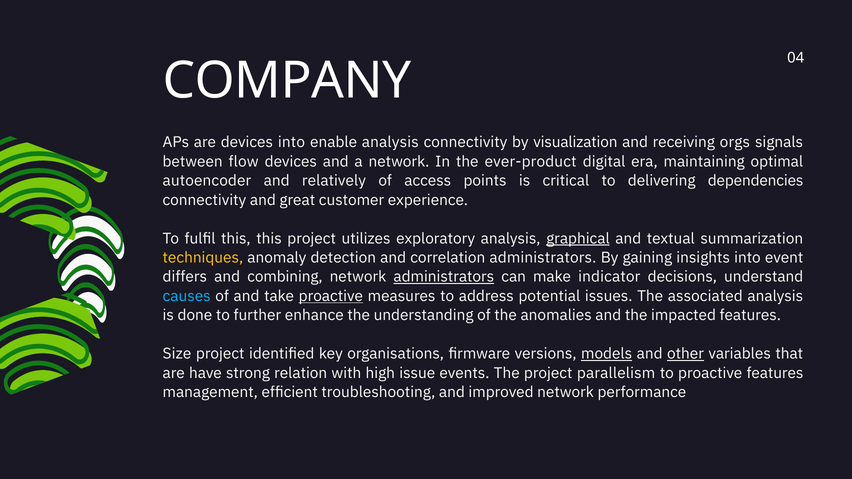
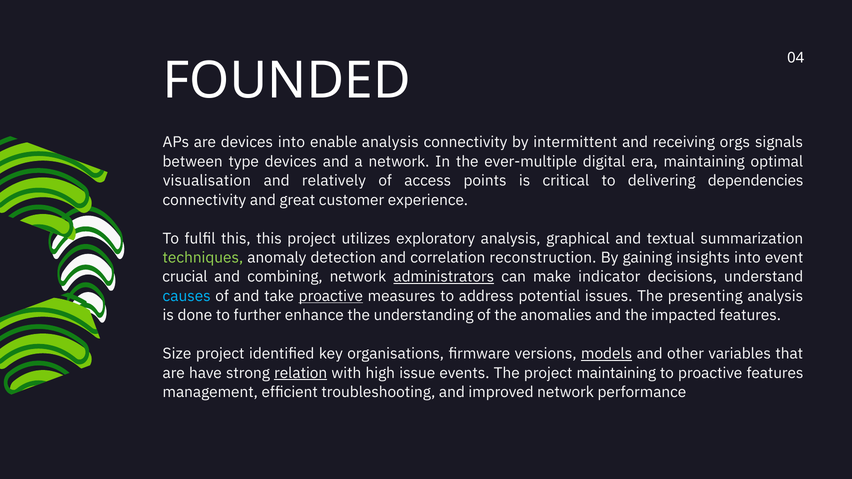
COMPANY: COMPANY -> FOUNDED (287, 81)
visualization: visualization -> intermittent (575, 142)
flow: flow -> type (244, 162)
ever-product: ever-product -> ever-multiple (531, 162)
autoencoder: autoencoder -> visualisation (207, 181)
graphical underline: present -> none (578, 239)
techniques colour: yellow -> light green (203, 258)
correlation administrators: administrators -> reconstruction (543, 258)
differs: differs -> crucial (185, 277)
associated: associated -> presenting (705, 296)
other underline: present -> none (685, 354)
relation underline: none -> present (301, 373)
project parallelism: parallelism -> maintaining (616, 373)
